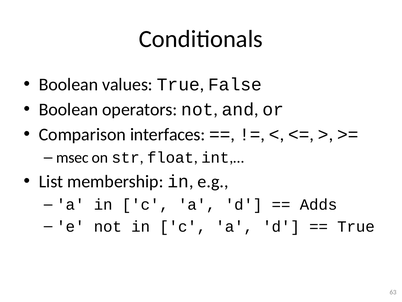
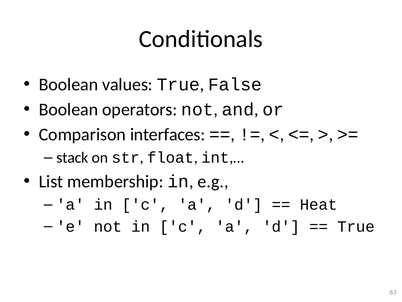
msec: msec -> stack (72, 157)
Adds: Adds -> Heat (319, 204)
